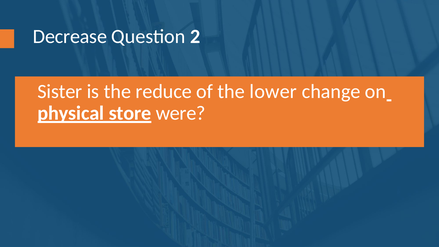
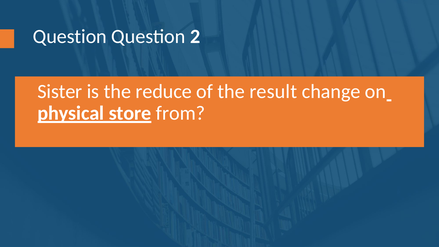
Decrease: Decrease -> Question (70, 37)
lower: lower -> result (273, 92)
were: were -> from (181, 113)
